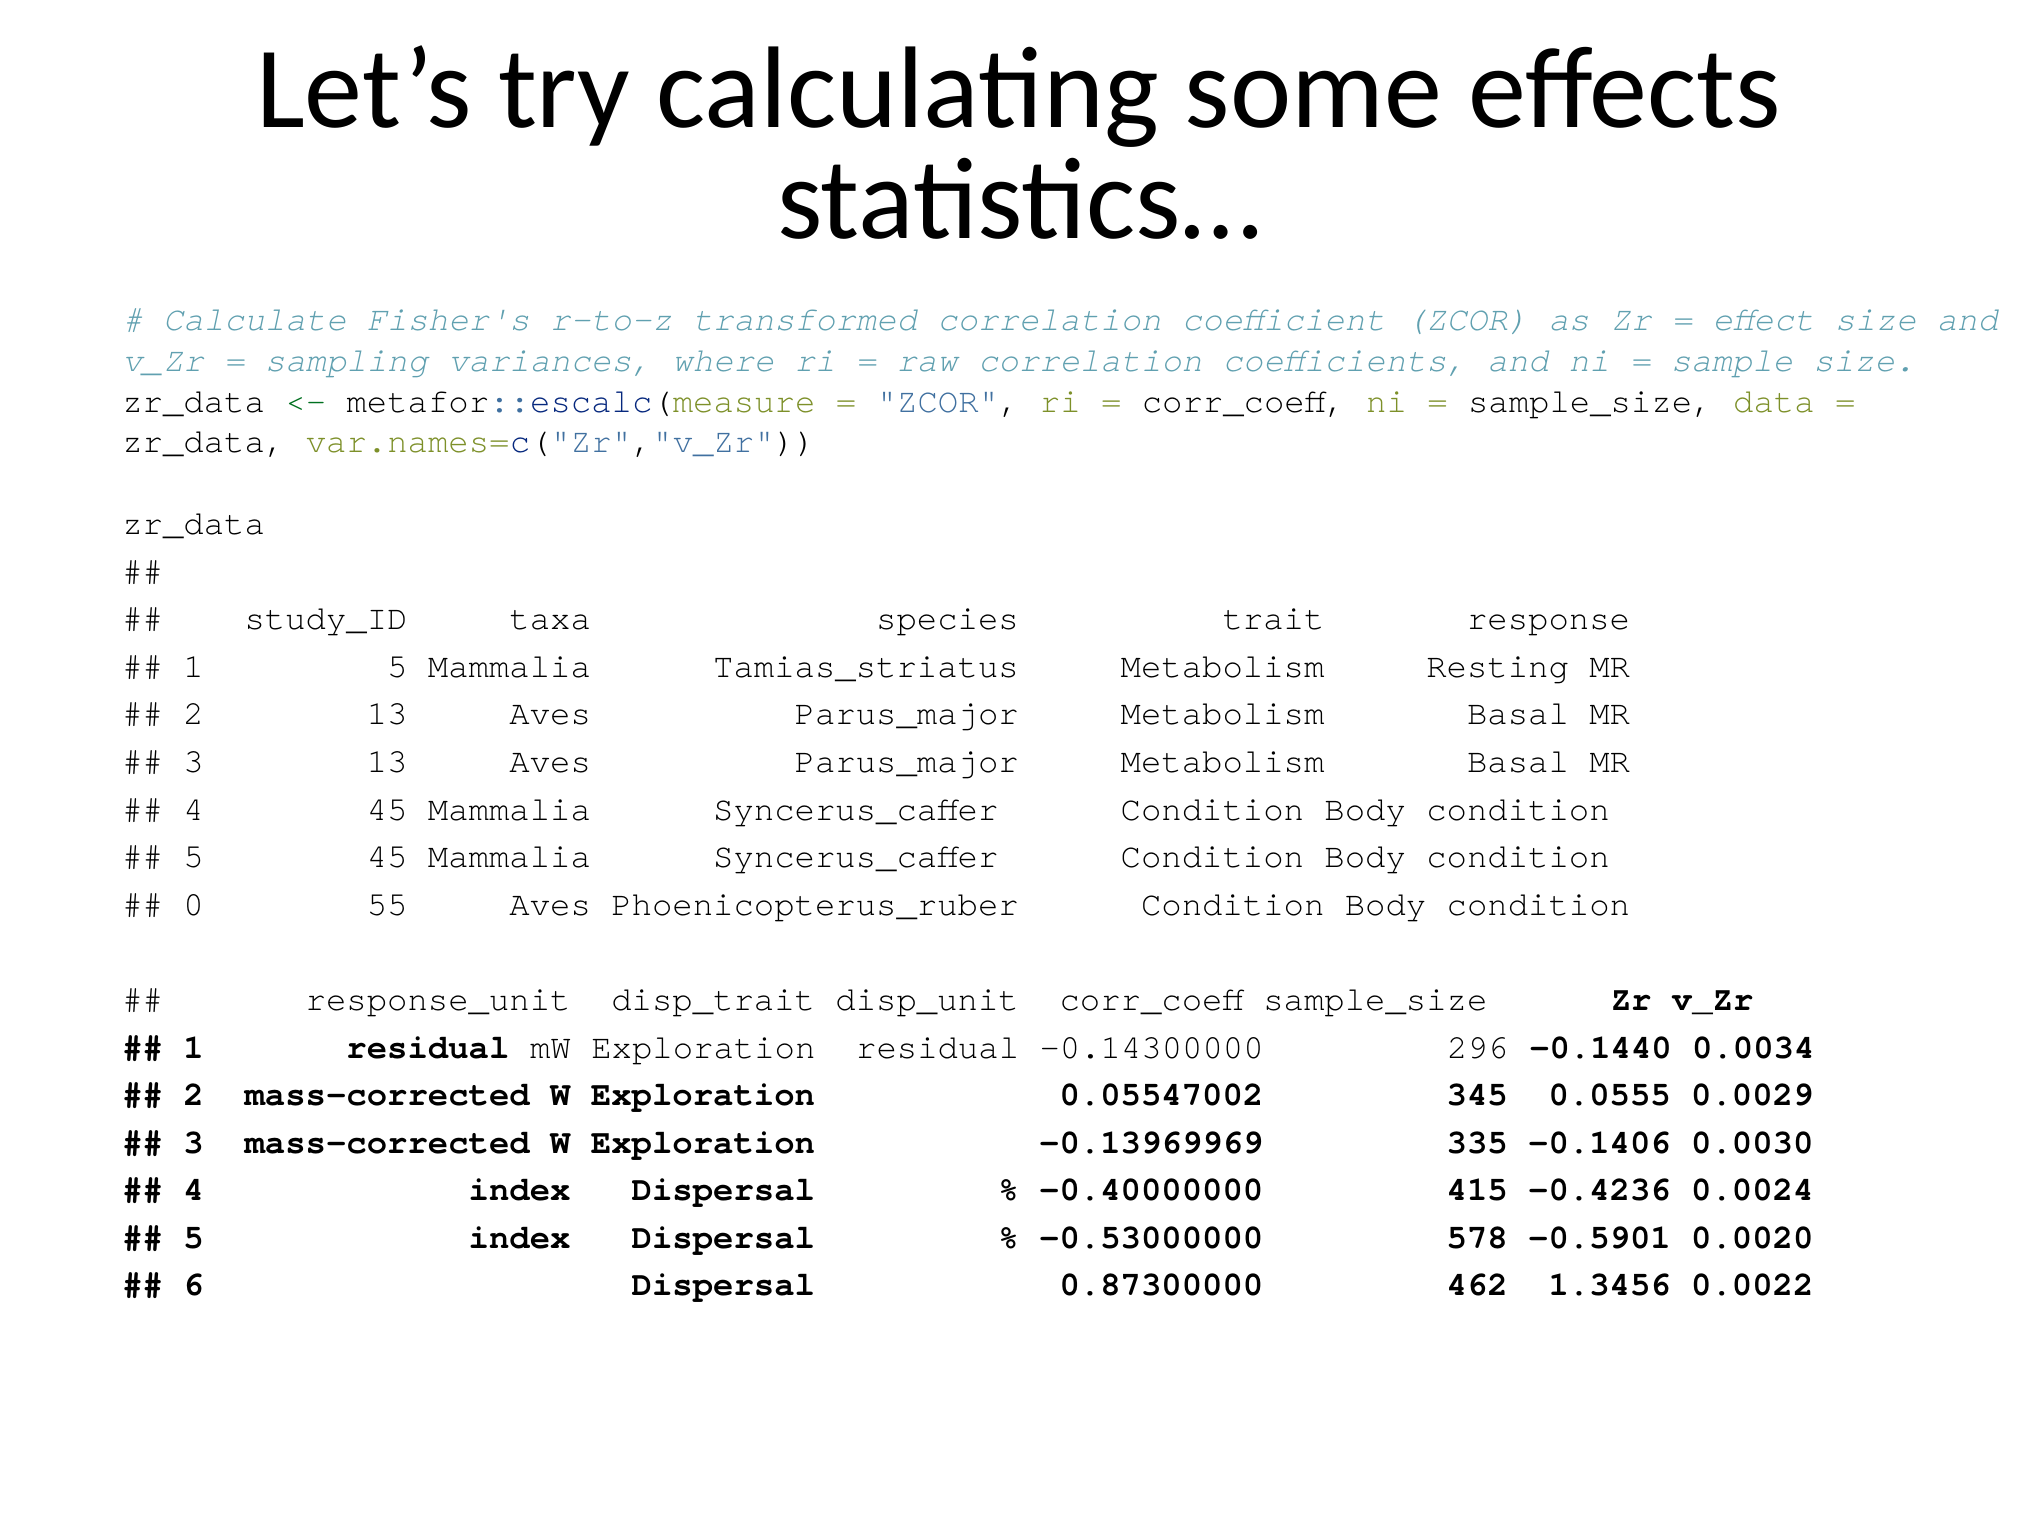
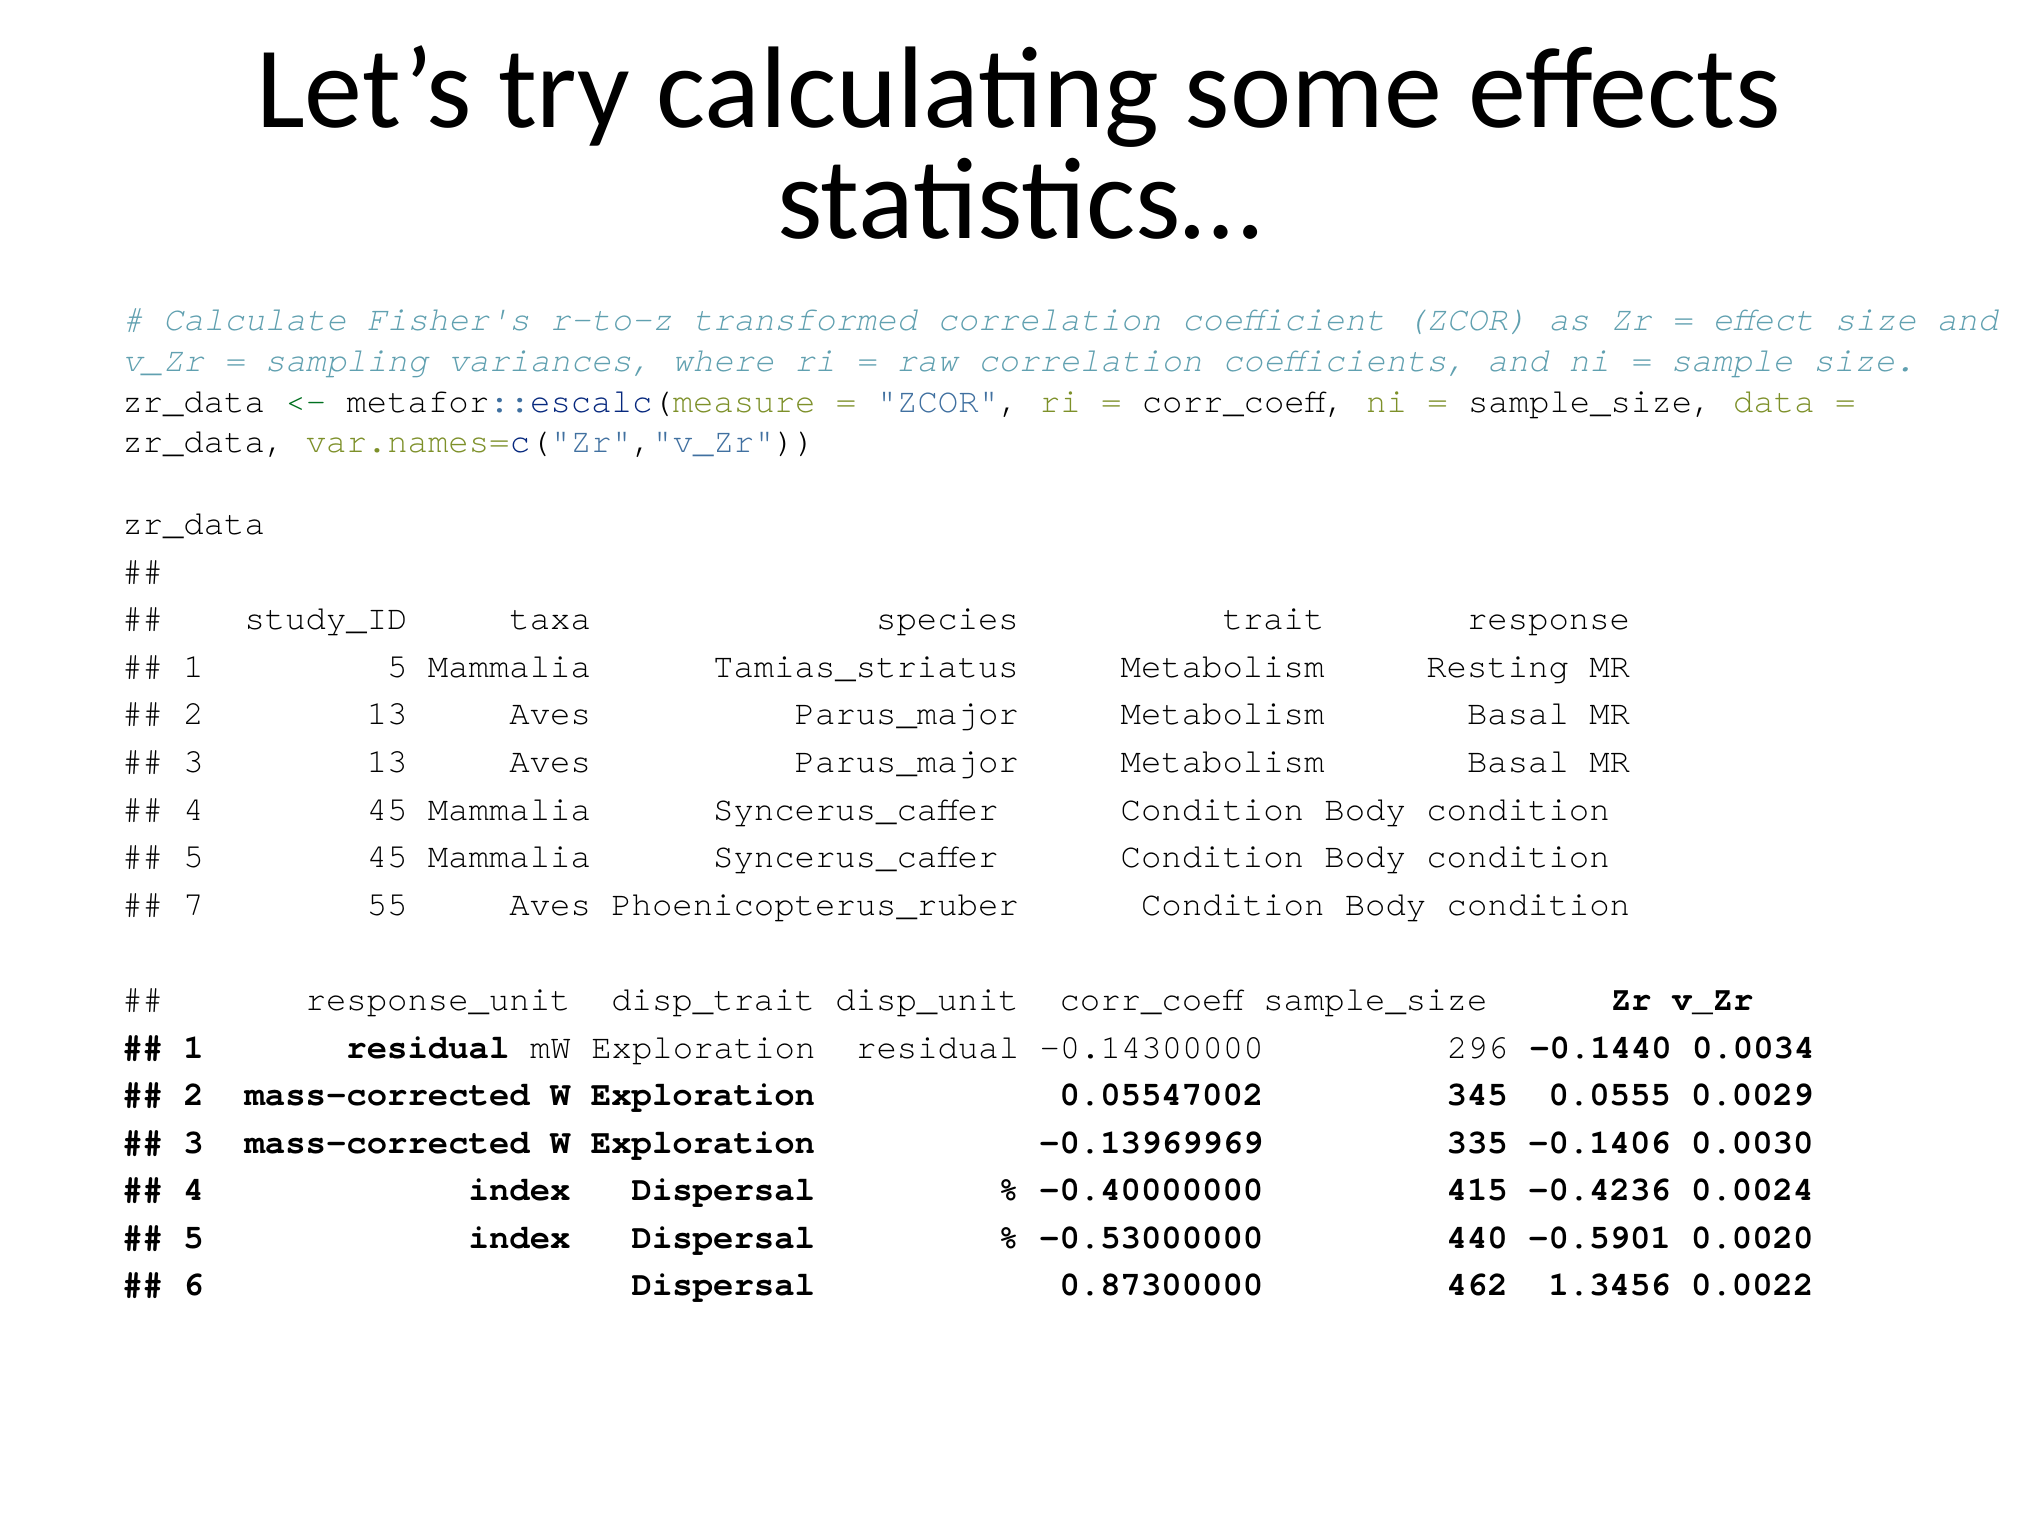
0: 0 -> 7 (194, 904)
578: 578 -> 440 (1477, 1237)
